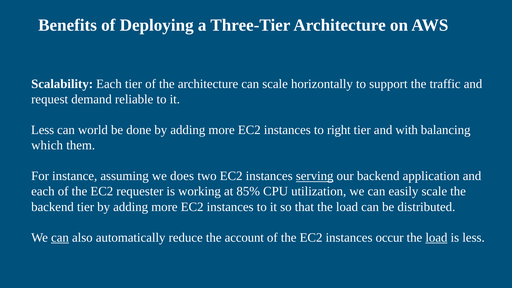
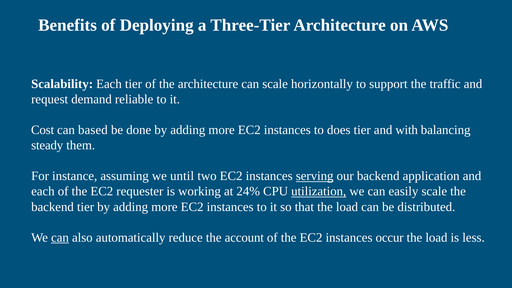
Less: Less -> Cost (43, 130)
world: world -> based (93, 130)
right: right -> does (339, 130)
which: which -> steady (47, 145)
does: does -> until (182, 176)
85%: 85% -> 24% (248, 191)
utilization underline: none -> present (319, 191)
load underline: present -> none (436, 238)
